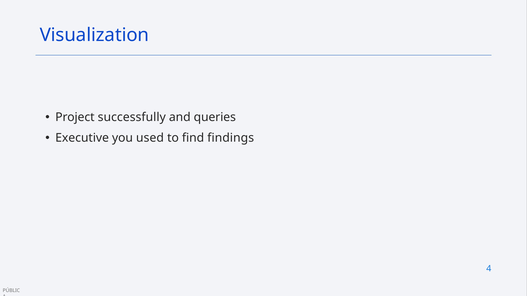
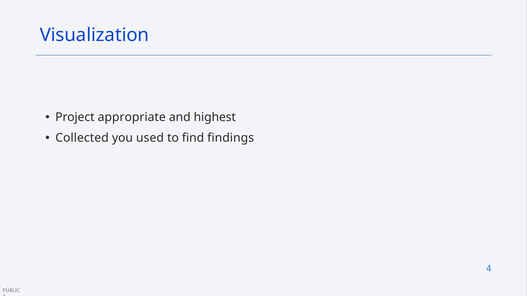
successfully: successfully -> appropriate (132, 117)
queries: queries -> highest (215, 117)
Executive: Executive -> Collected (82, 138)
